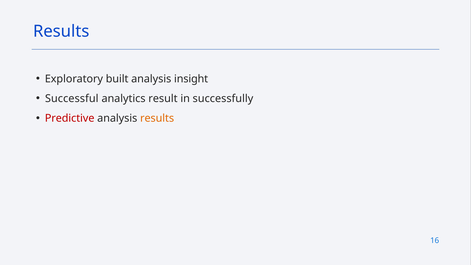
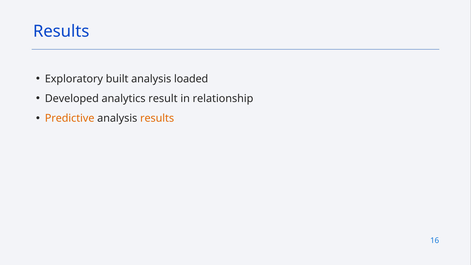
insight: insight -> loaded (191, 79)
Successful: Successful -> Developed (72, 99)
successfully: successfully -> relationship (223, 99)
Predictive colour: red -> orange (70, 118)
